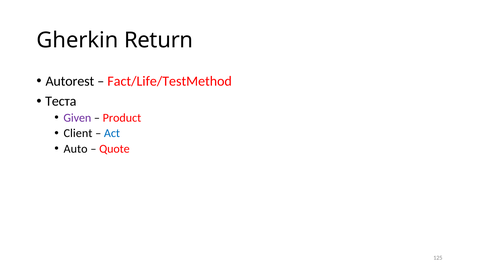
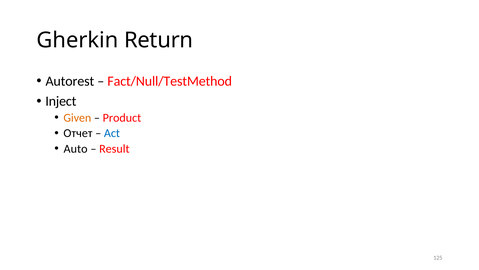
Fact/Life/TestMethod: Fact/Life/TestMethod -> Fact/Null/TestMethod (170, 81)
Теста: Теста -> Inject (61, 101)
Given colour: purple -> orange (77, 118)
Client: Client -> Отчет (78, 133)
Quote: Quote -> Result (114, 148)
